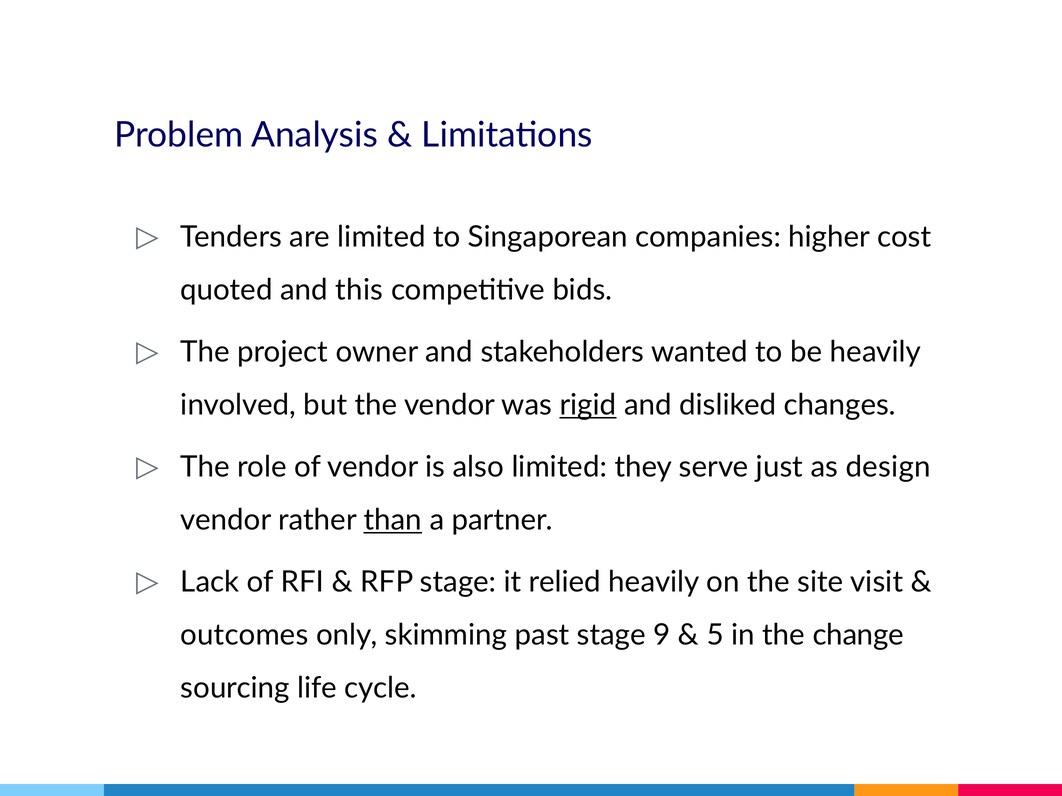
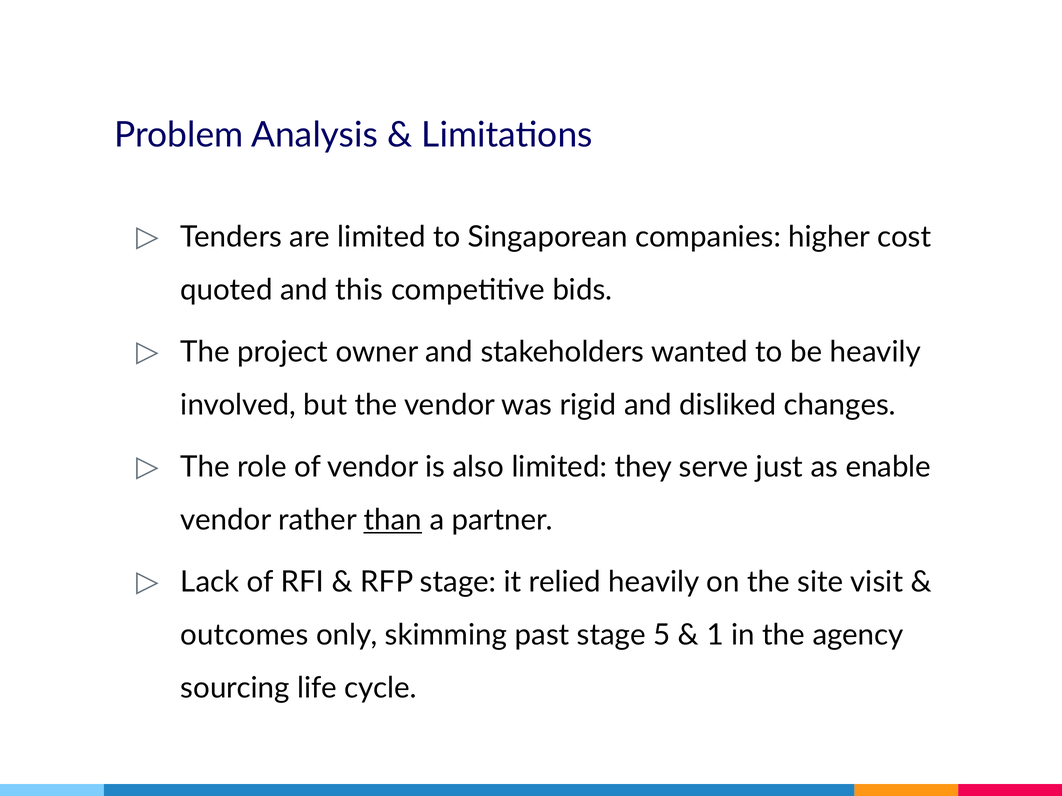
rigid underline: present -> none (588, 405)
design: design -> enable (888, 467)
9: 9 -> 5 (662, 635)
5: 5 -> 1 (715, 635)
change: change -> agency (858, 635)
